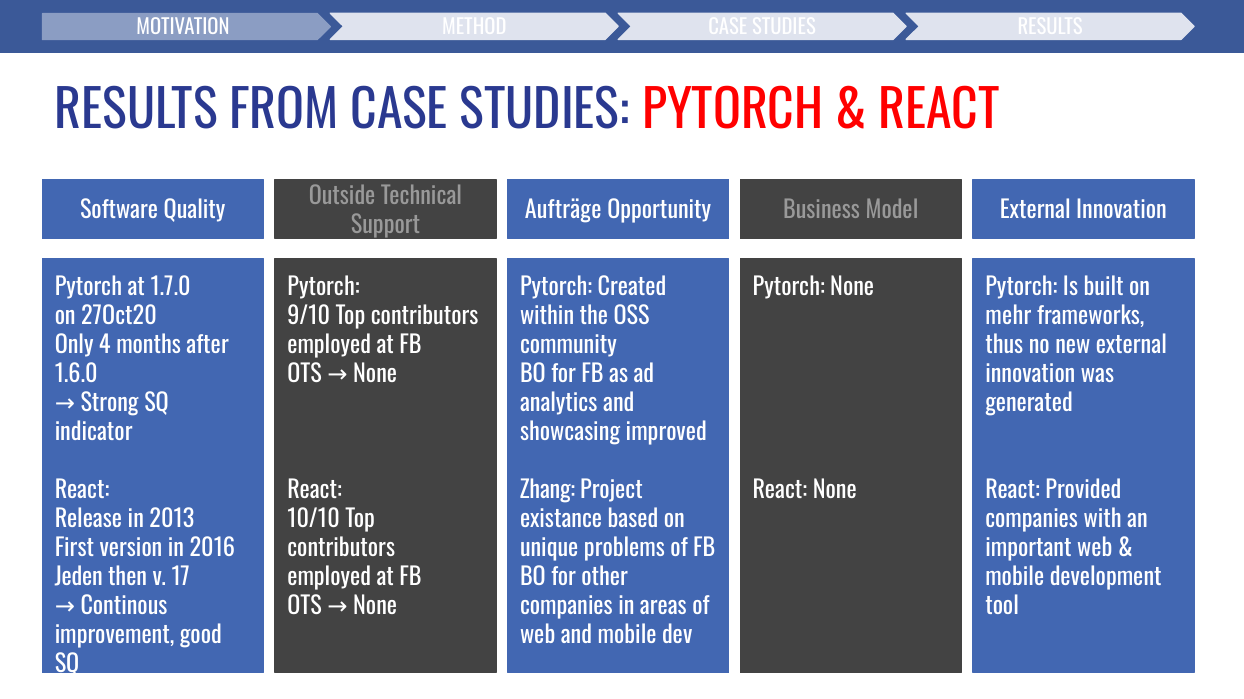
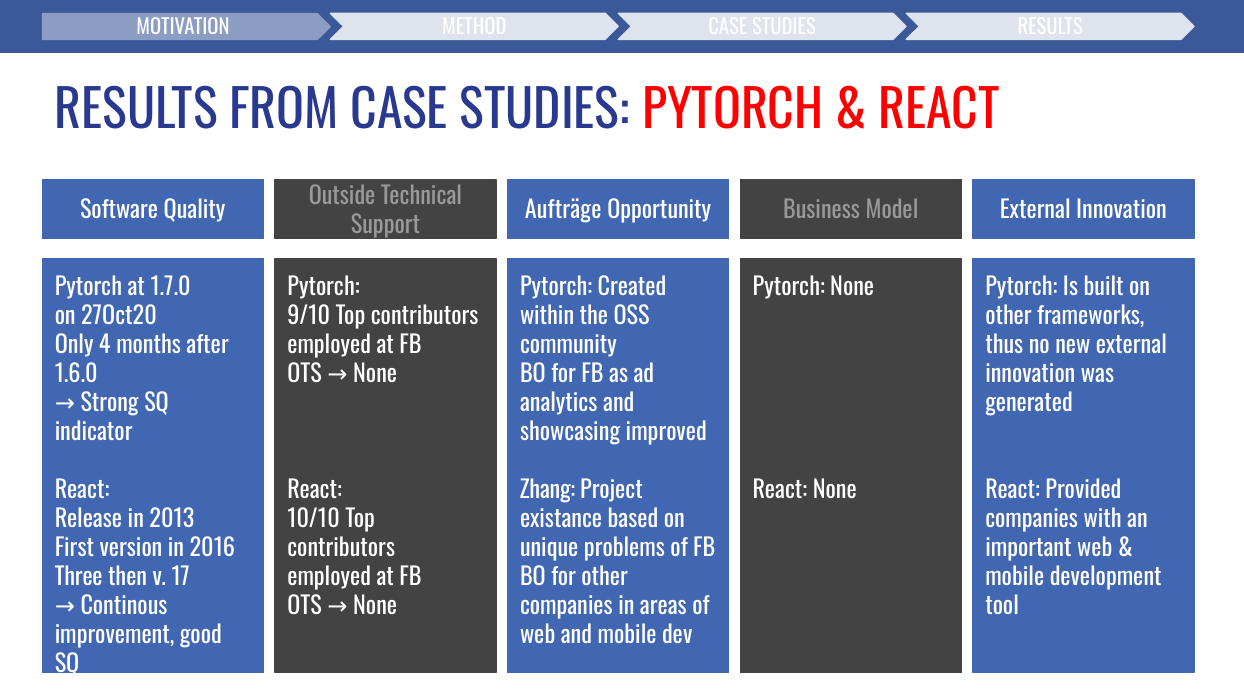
mehr: mehr -> other (1009, 317)
Jeden: Jeden -> Three (79, 578)
